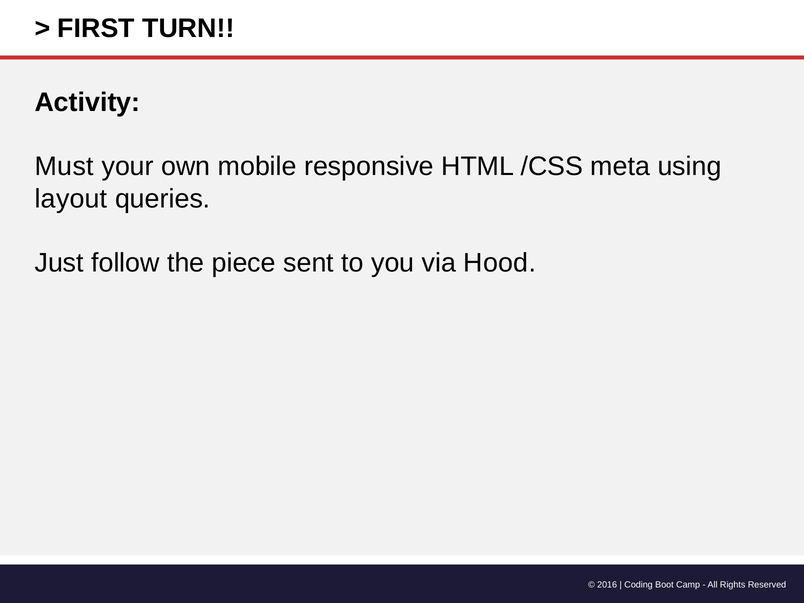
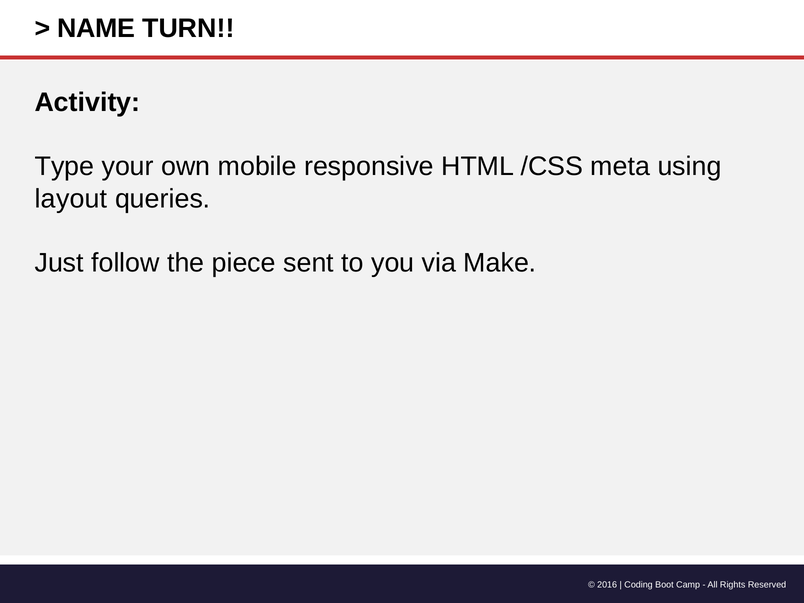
FIRST: FIRST -> NAME (96, 29)
Must: Must -> Type (64, 167)
Hood: Hood -> Make (500, 263)
